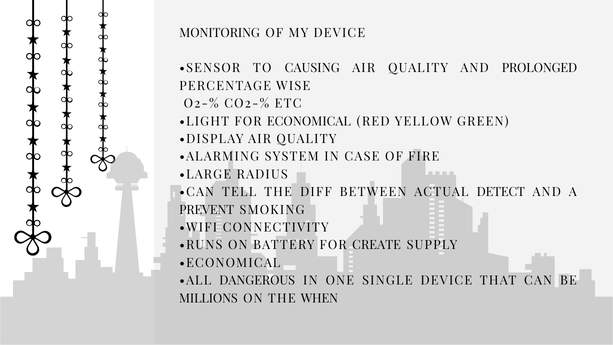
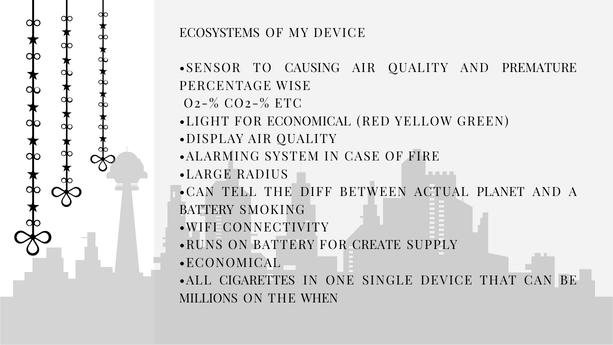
MONITORING: MONITORING -> ECOSYSTEMS (220, 33)
PROLONGED: PROLONGED -> PREMATURE (539, 68)
DETECT: DETECT -> PLANET (501, 192)
PREVENT: PREVENT -> BATTERY (207, 210)
DANGEROUS: DANGEROUS -> CIGARETTES (257, 281)
